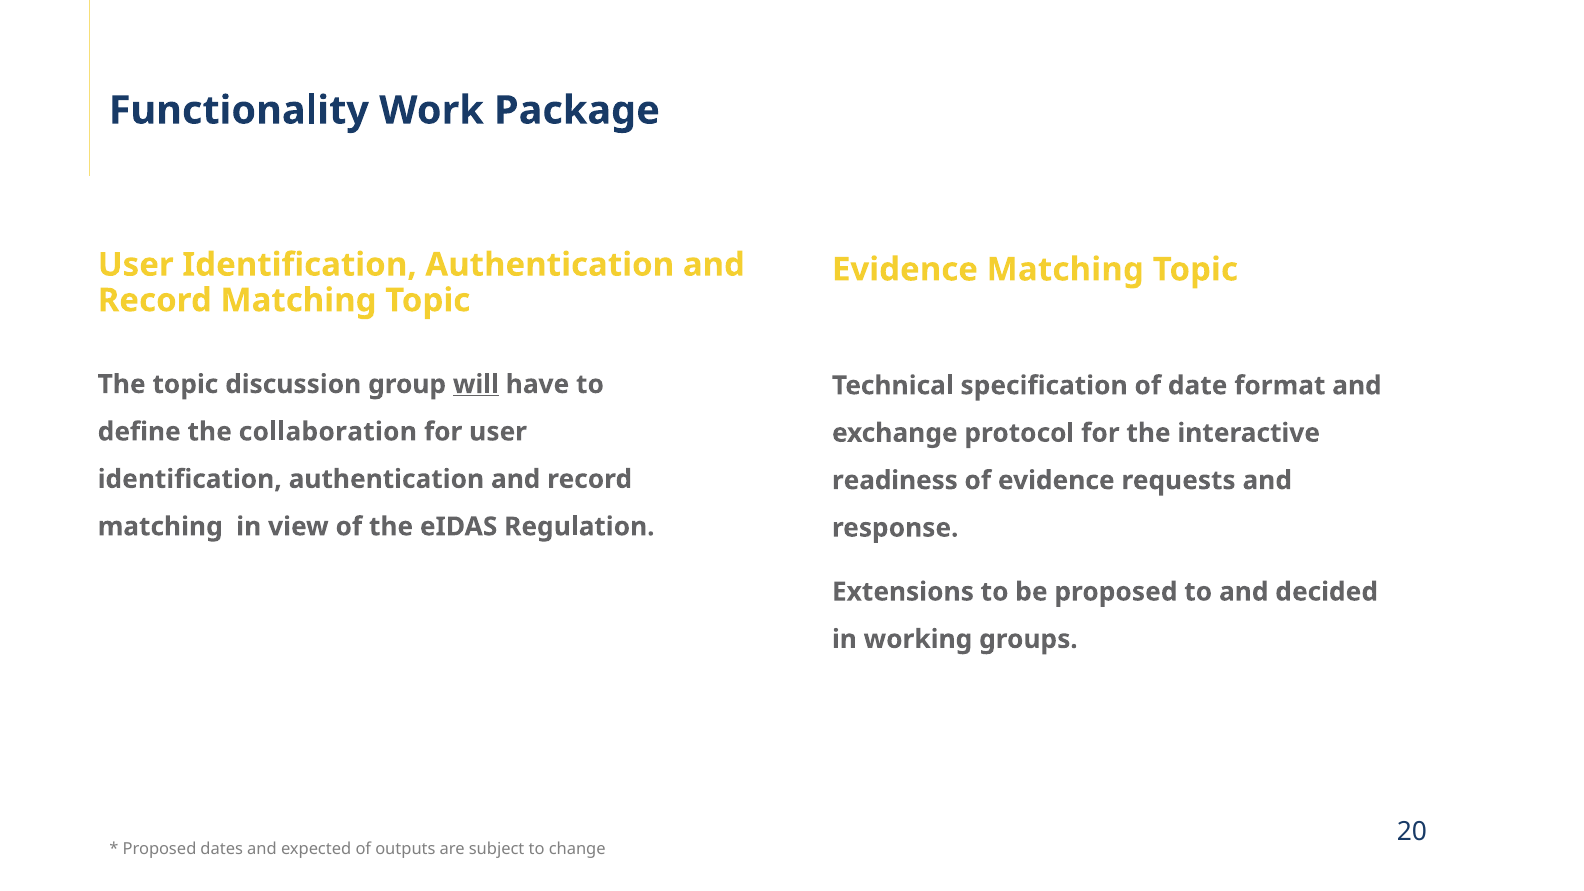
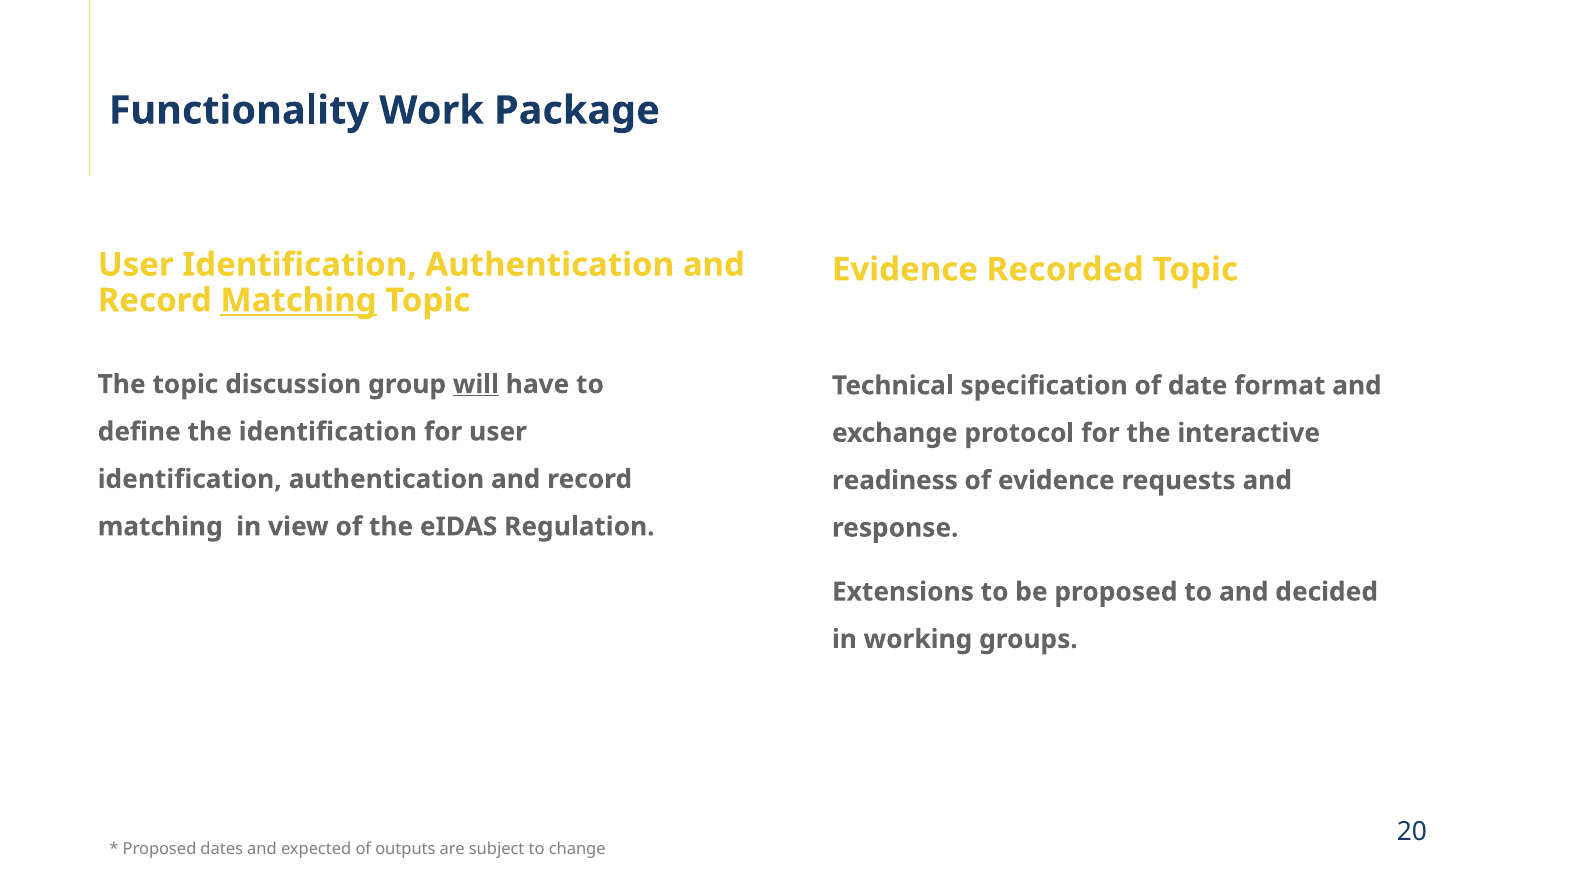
Evidence Matching: Matching -> Recorded (1065, 270)
Matching underline: none -> present (298, 300)
the collaboration: collaboration -> identification (328, 432)
